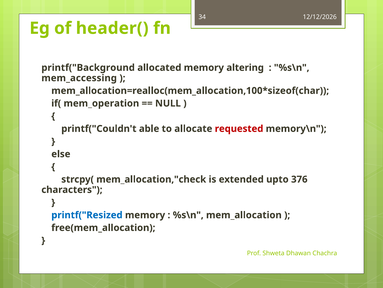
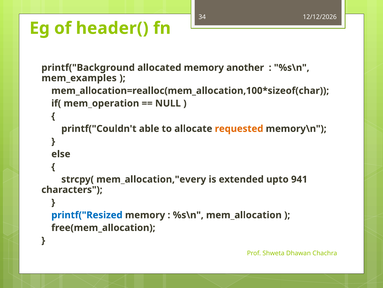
altering: altering -> another (245, 67)
mem_accessing: mem_accessing -> mem_examples (79, 78)
requested colour: red -> orange (239, 128)
mem_allocation,"check: mem_allocation,"check -> mem_allocation,"every (151, 179)
376: 376 -> 941 (299, 179)
